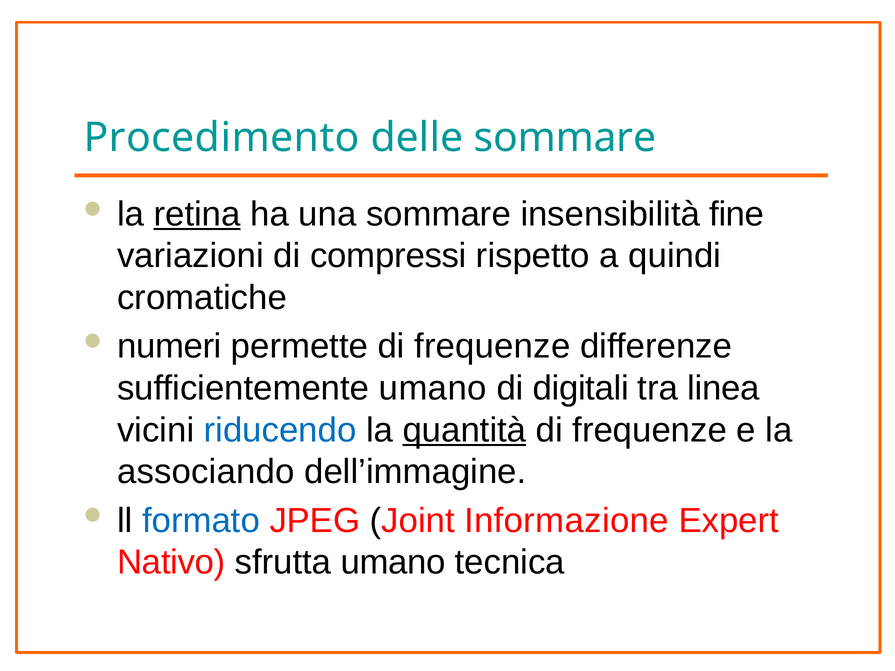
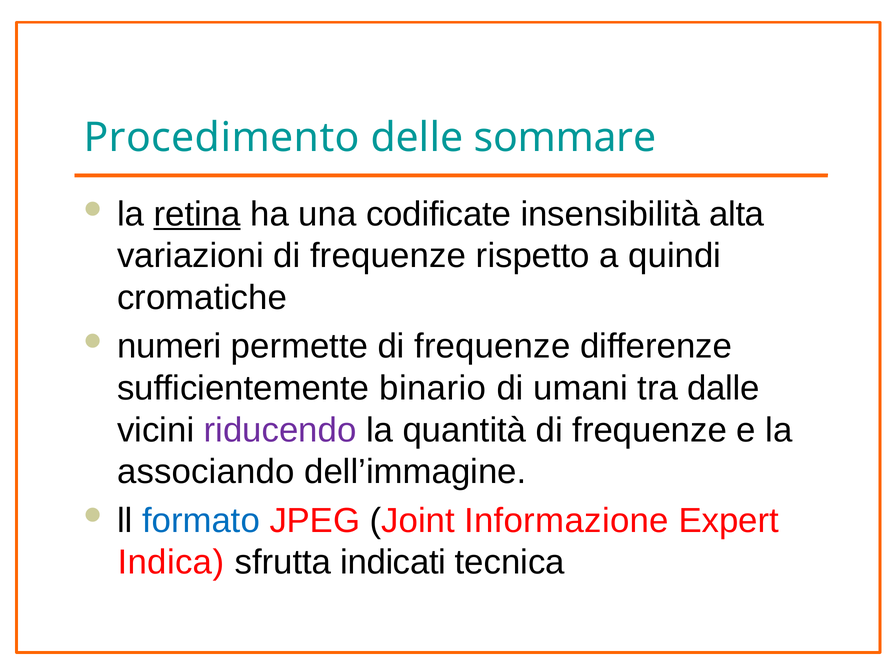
una sommare: sommare -> codificate (439, 214)
fine: fine -> alta (737, 214)
variazioni di compressi: compressi -> frequenze (388, 256)
sufficientemente umano: umano -> binario (433, 388)
digitali: digitali -> umani (581, 388)
linea: linea -> dalle (723, 388)
riducendo colour: blue -> purple (280, 430)
quantità underline: present -> none (464, 430)
Nativo: Nativo -> Indica (171, 563)
sfrutta umano: umano -> indicati (393, 563)
